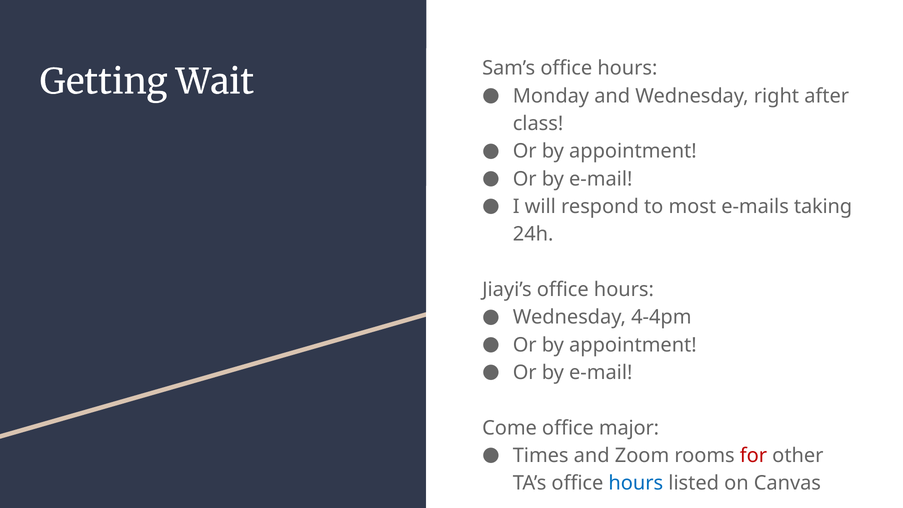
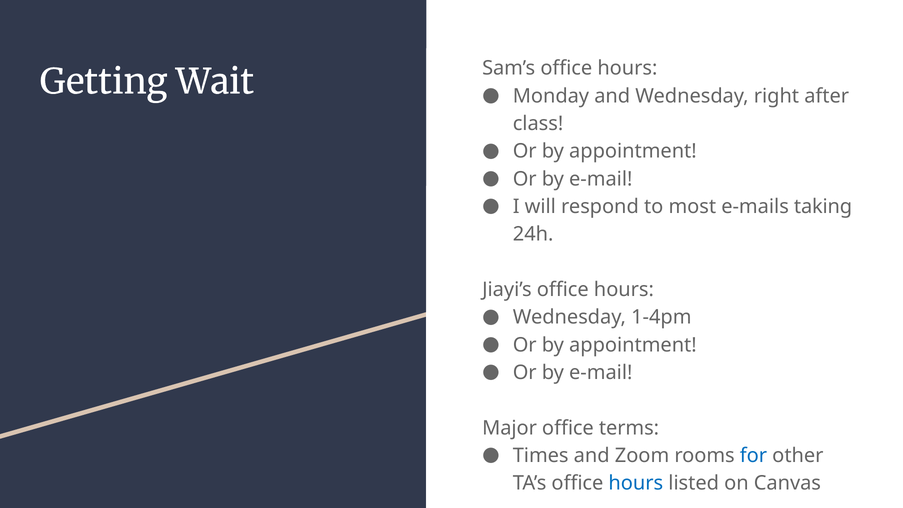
4-4pm: 4-4pm -> 1-4pm (661, 317)
Come: Come -> Major (510, 428)
major: major -> terms (629, 428)
for colour: red -> blue (753, 456)
